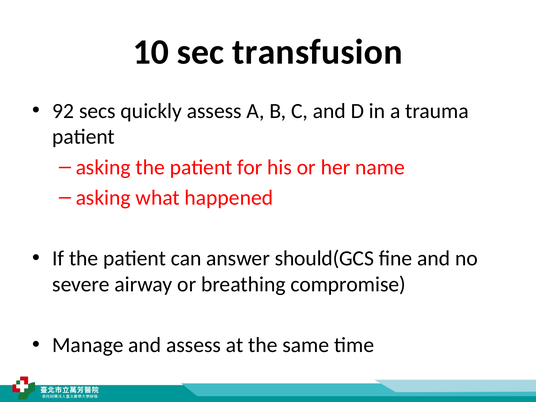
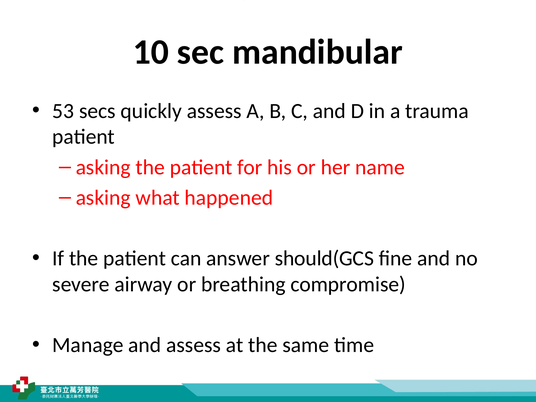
transfusion: transfusion -> mandibular (318, 52)
92: 92 -> 53 (63, 111)
